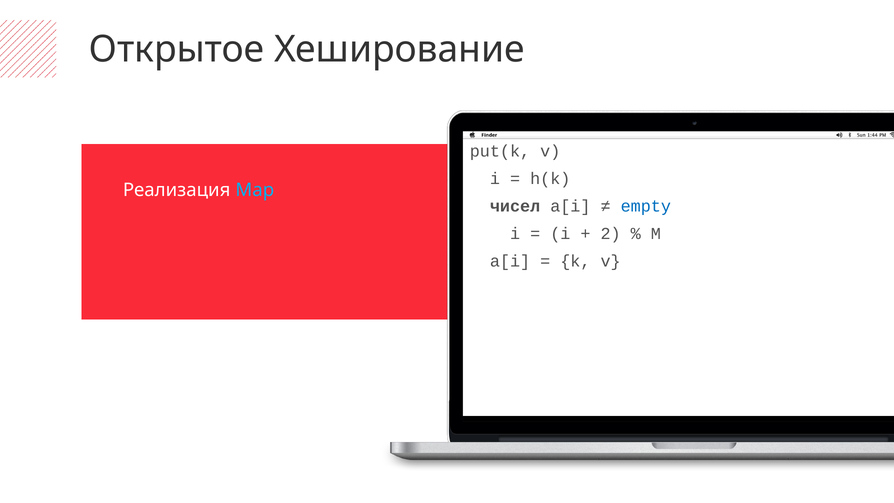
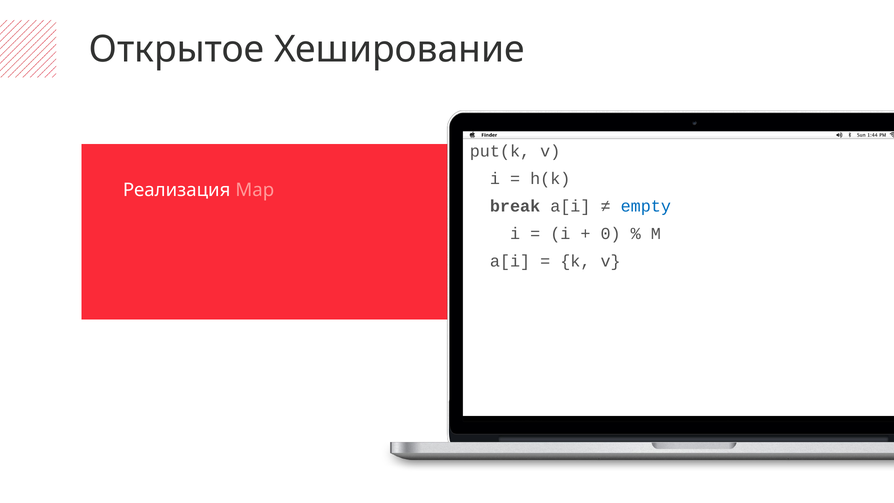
Map colour: light blue -> pink (255, 190)
чисел: чисел -> break (515, 206)
2: 2 -> 0 (611, 234)
